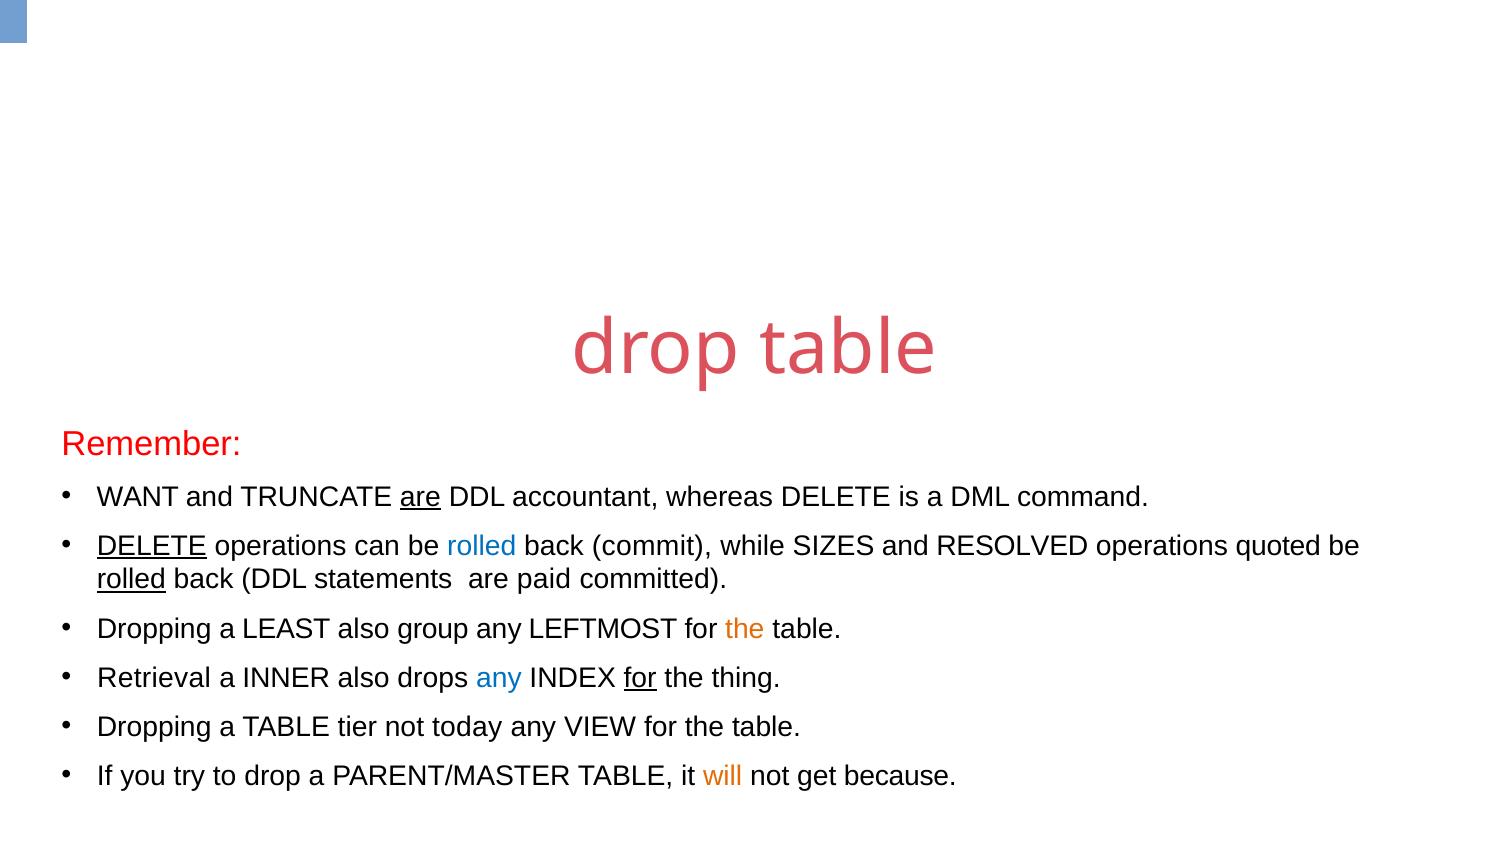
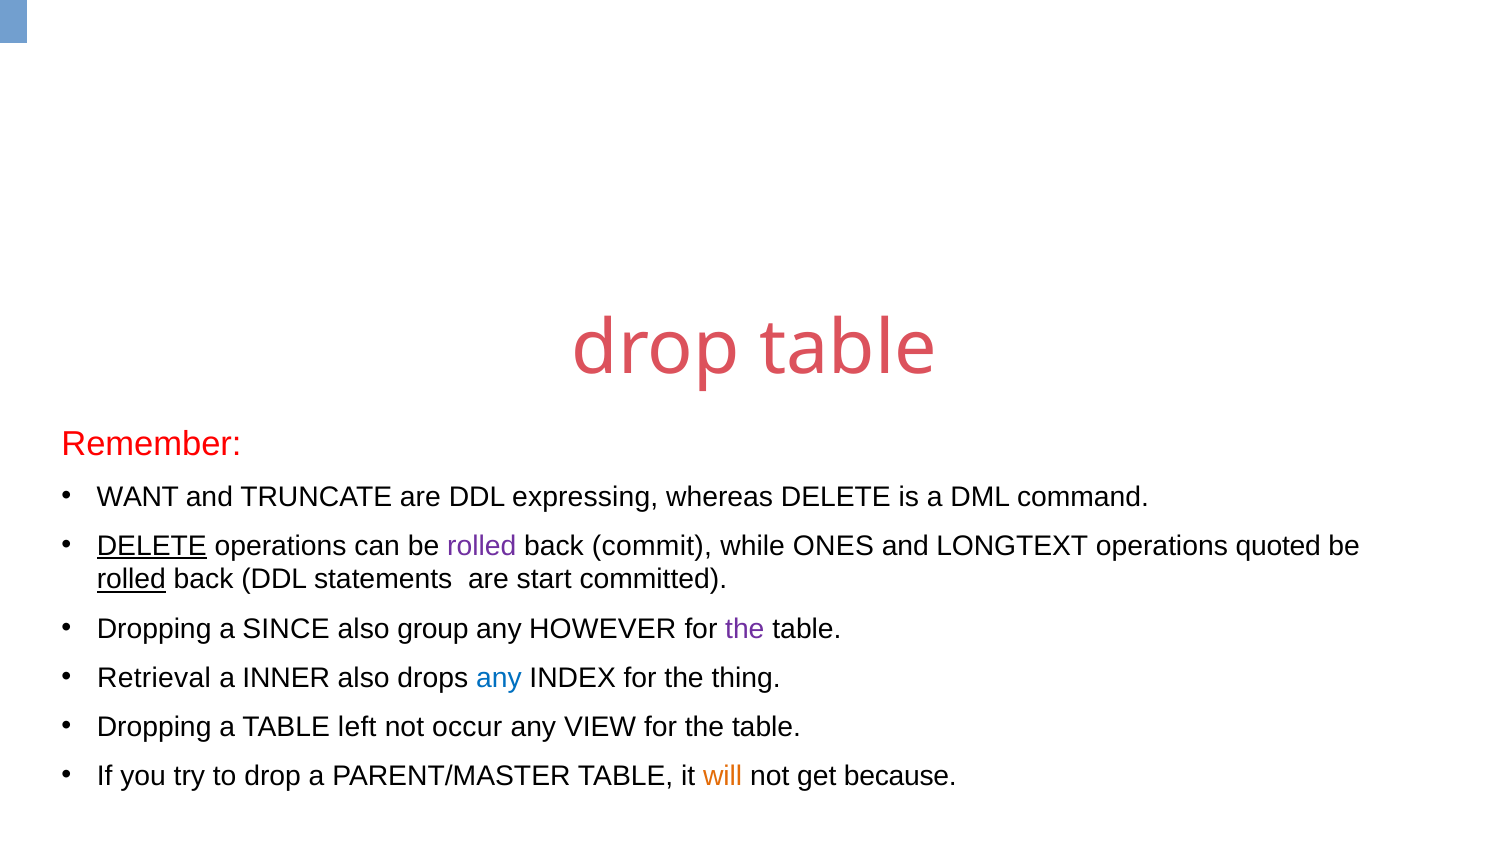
are underline: present -> none (420, 497)
accountant: accountant -> expressing (585, 497)
rolled colour: blue -> purple (482, 546)
SIZES: SIZES -> ONES (833, 546)
RESOLVED: RESOLVED -> LONGTEXT (1012, 546)
paid: paid -> start (544, 580)
LEAST: LEAST -> SINCE (286, 629)
LEFTMOST: LEFTMOST -> HOWEVER (603, 629)
the colour: orange -> purple (745, 629)
for underline: present -> none (640, 678)
tier: tier -> left (357, 727)
today: today -> occur (467, 727)
